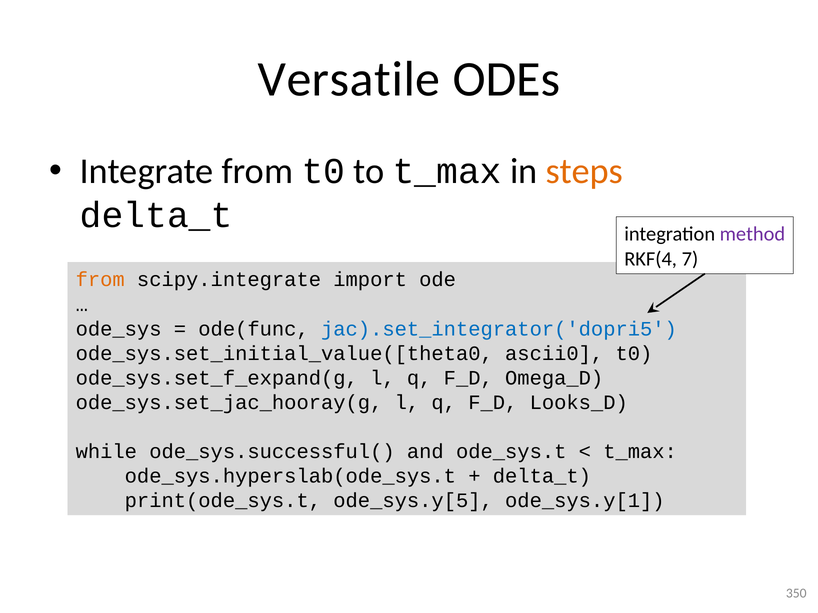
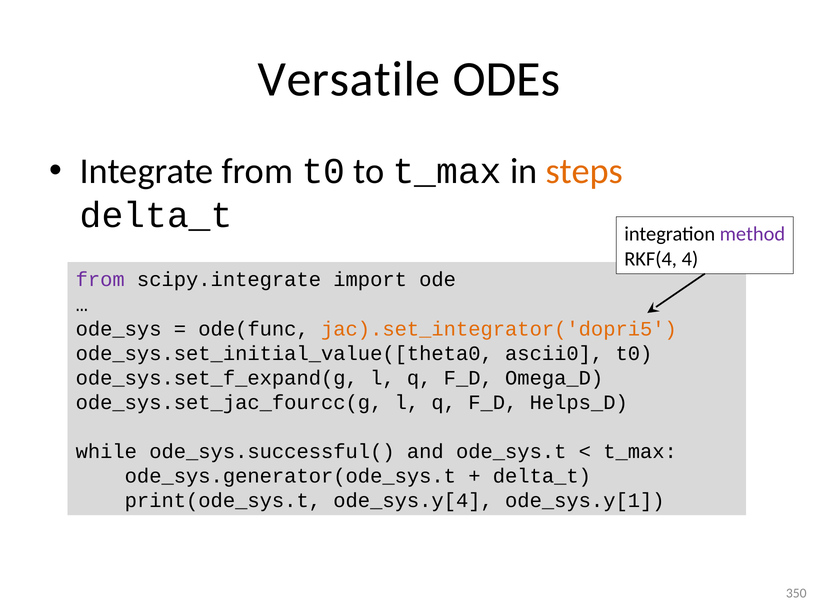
7: 7 -> 4 (690, 259)
from colour: orange -> purple (100, 280)
jac).set_integrator('dopri5 colour: blue -> orange (499, 329)
ode_sys.set_jac_hooray(g: ode_sys.set_jac_hooray(g -> ode_sys.set_jac_fourcc(g (229, 403)
Looks_D: Looks_D -> Helps_D (579, 403)
ode_sys.hyperslab(ode_sys.t: ode_sys.hyperslab(ode_sys.t -> ode_sys.generator(ode_sys.t (290, 476)
ode_sys.y[5: ode_sys.y[5 -> ode_sys.y[4 (413, 501)
